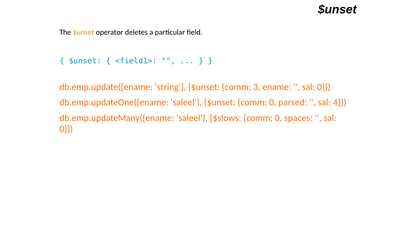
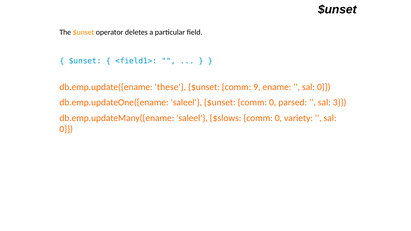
string: string -> these (170, 87)
3: 3 -> 9 (257, 87)
4: 4 -> 3 (340, 103)
spaces: spaces -> variety (298, 118)
